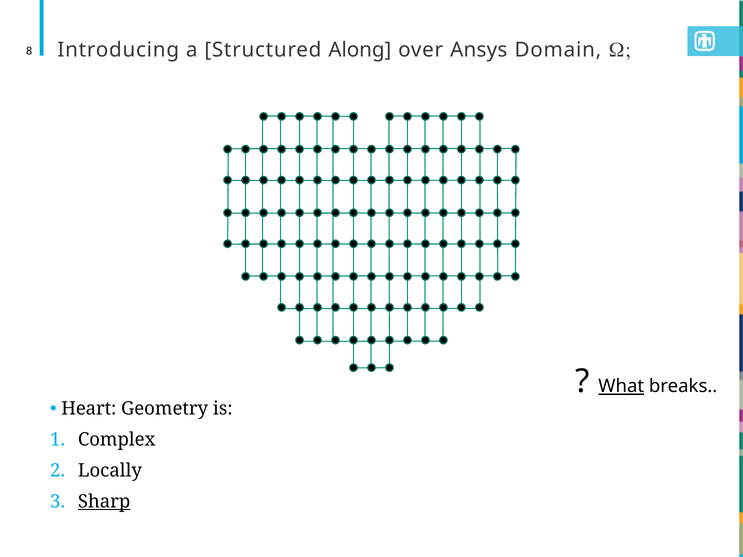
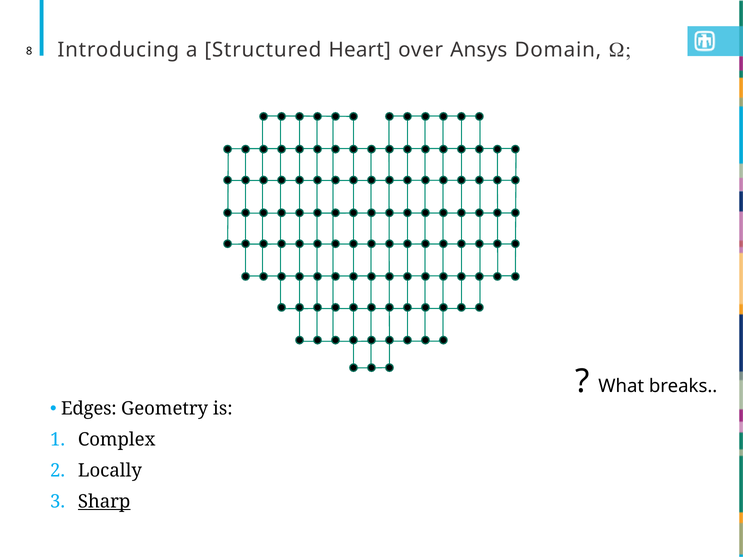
Along: Along -> Heart (360, 50)
What underline: present -> none (621, 386)
Heart: Heart -> Edges (89, 409)
